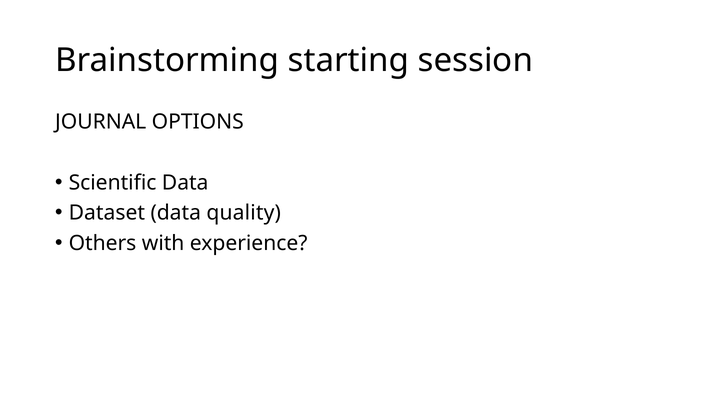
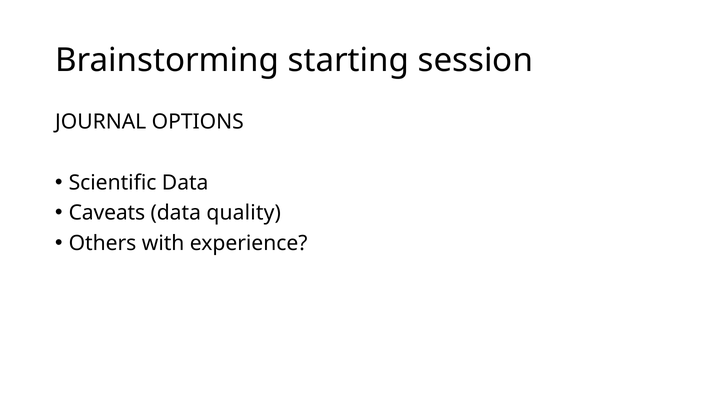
Dataset: Dataset -> Caveats (107, 213)
